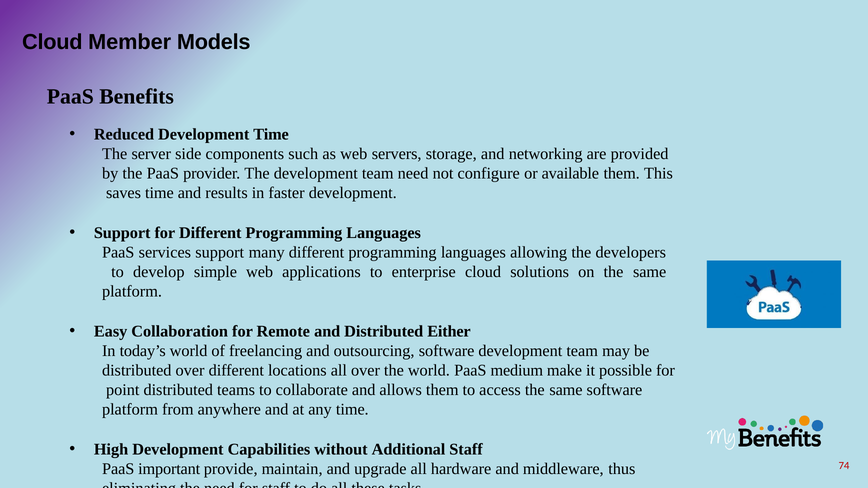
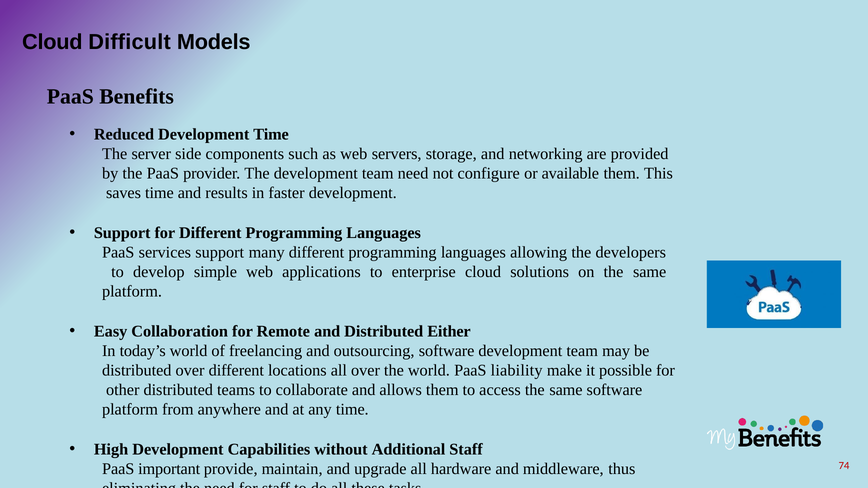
Member: Member -> Difficult (130, 42)
medium: medium -> liability (517, 371)
point: point -> other (123, 390)
